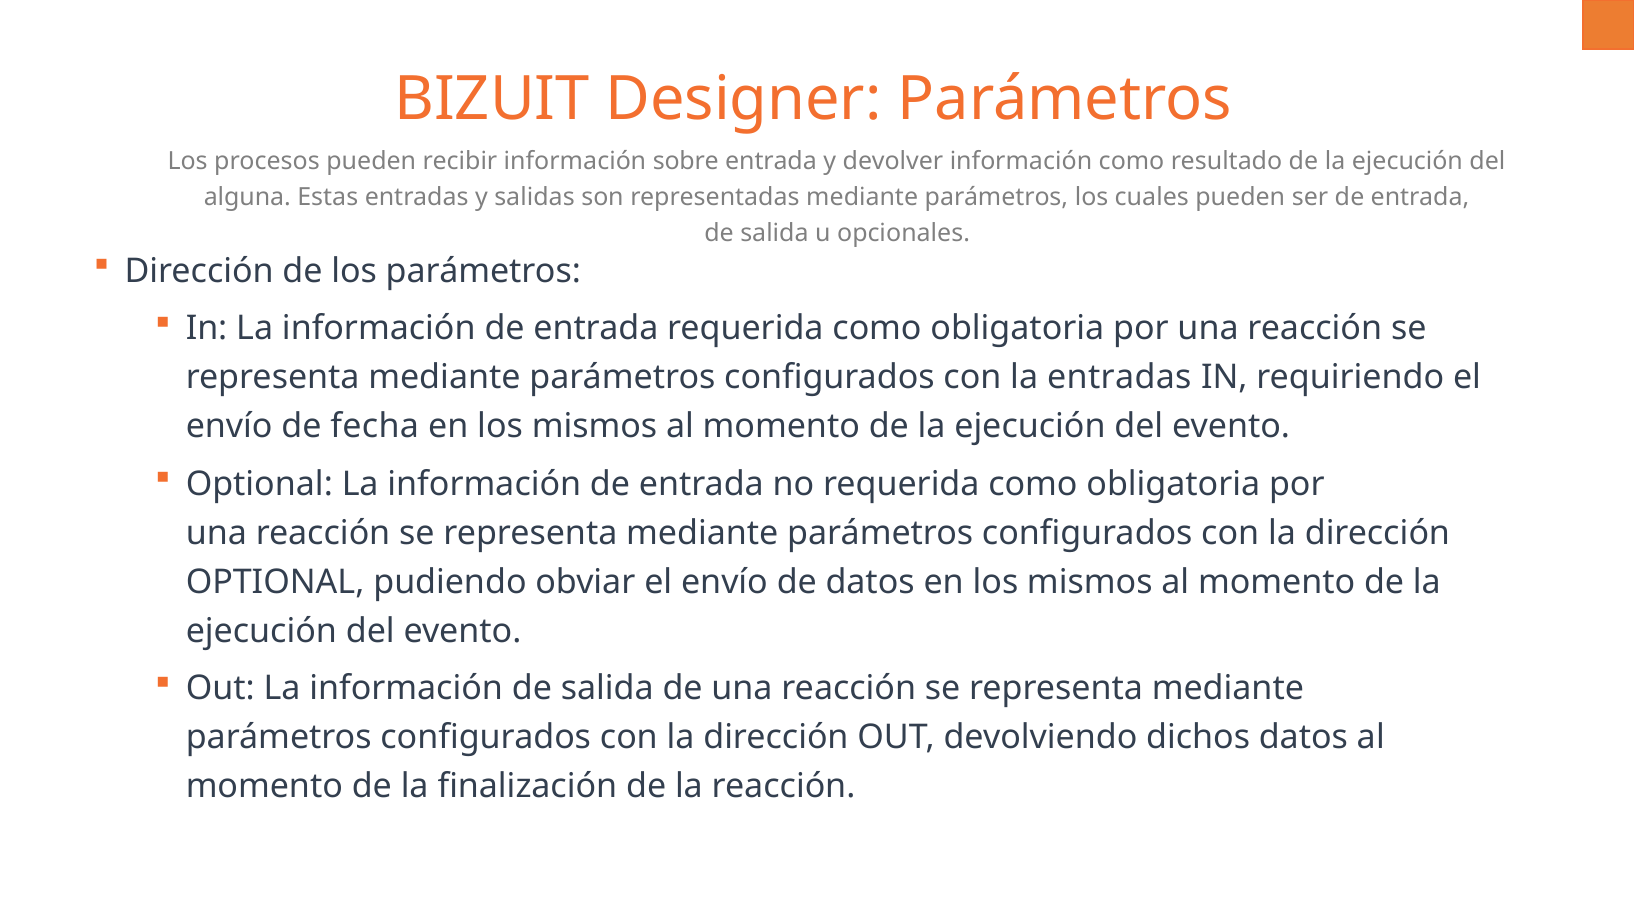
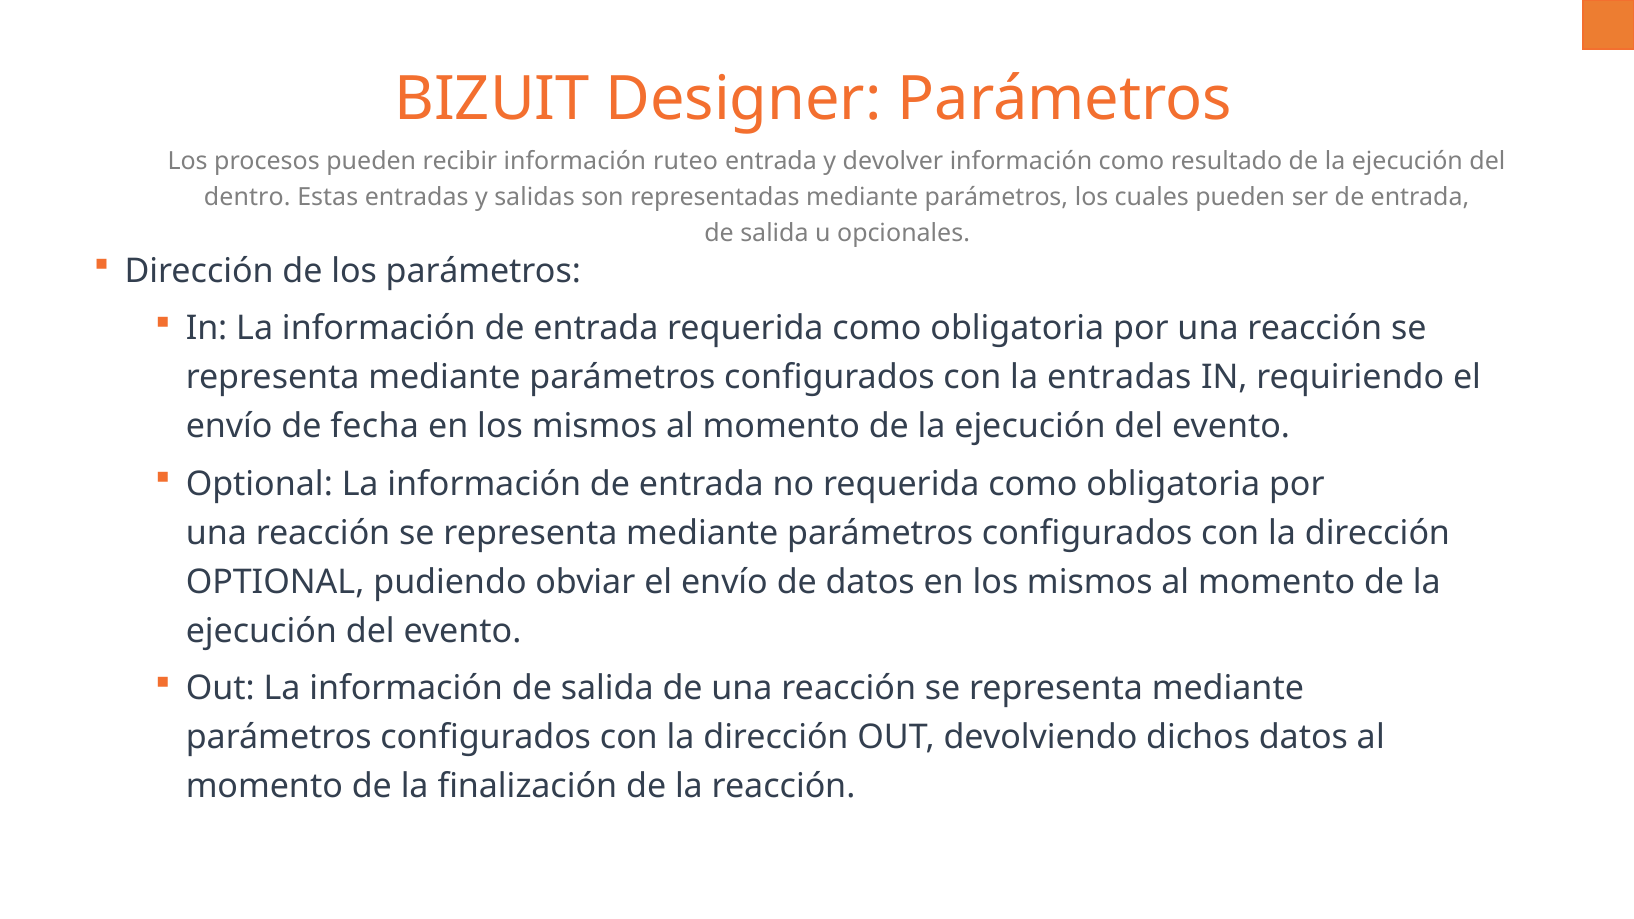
sobre: sobre -> ruteo (686, 162)
alguna: alguna -> dentro (247, 198)
